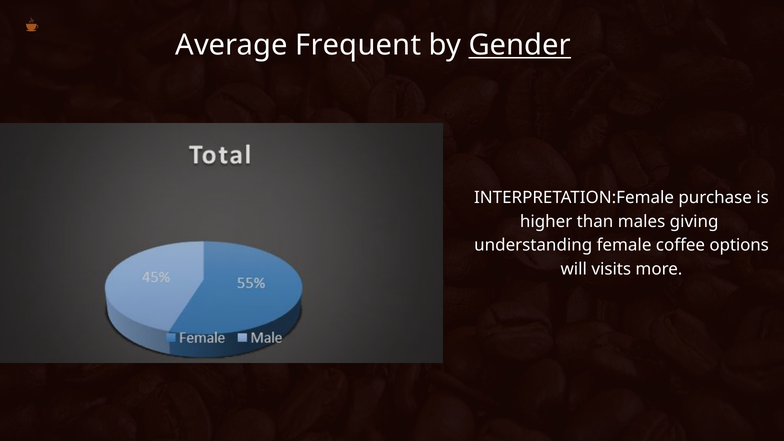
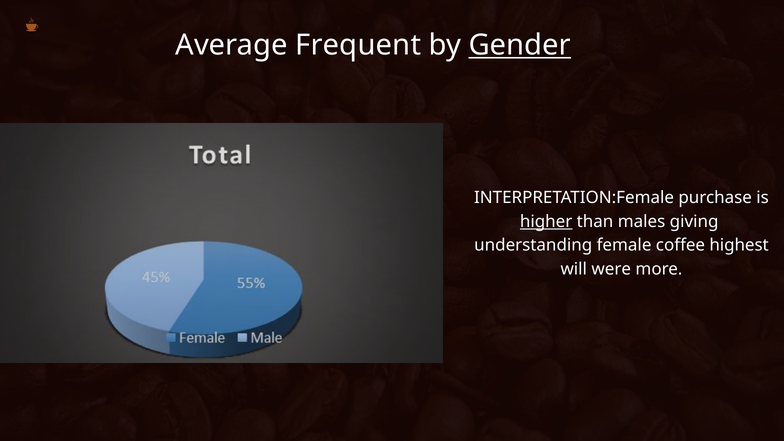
higher underline: none -> present (546, 222)
options: options -> highest (739, 245)
visits: visits -> were (611, 269)
